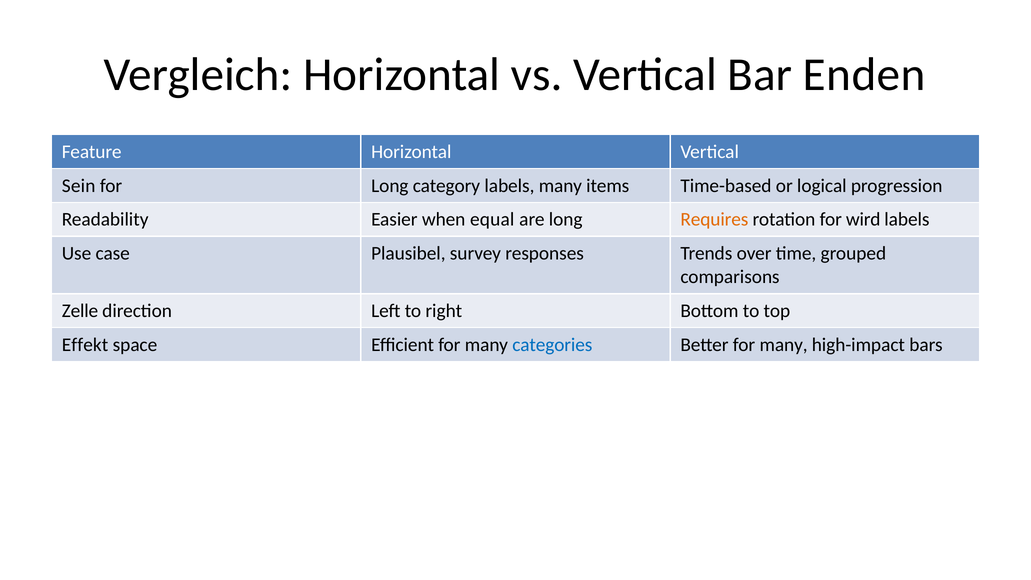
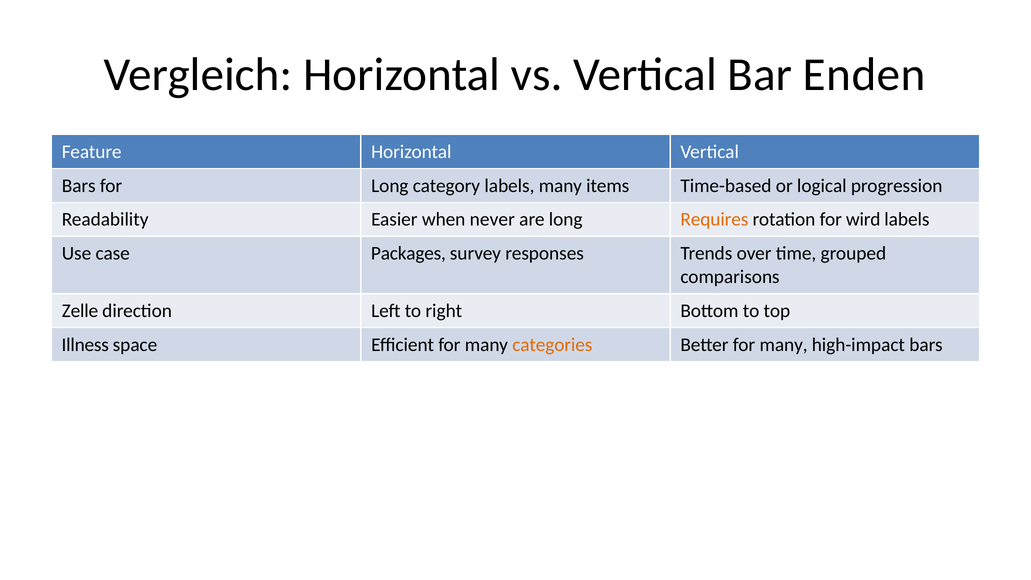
Sein: Sein -> Bars (79, 186)
equal: equal -> never (492, 220)
Plausibel: Plausibel -> Packages (408, 253)
Effekt: Effekt -> Illness (85, 345)
categories colour: blue -> orange (552, 345)
